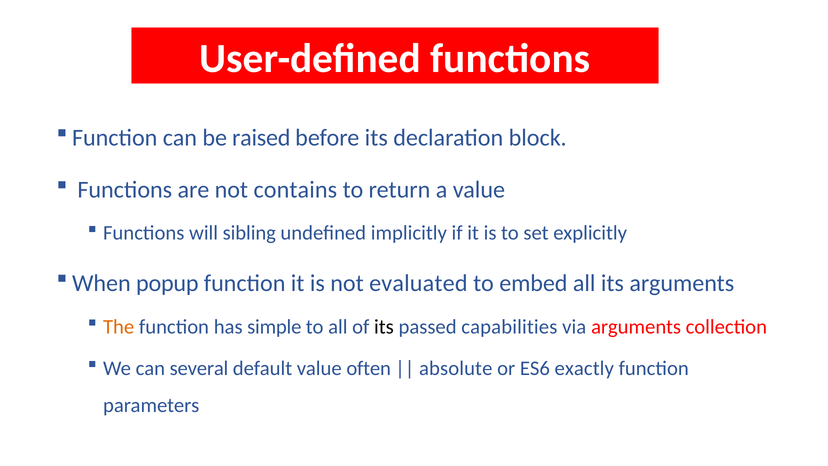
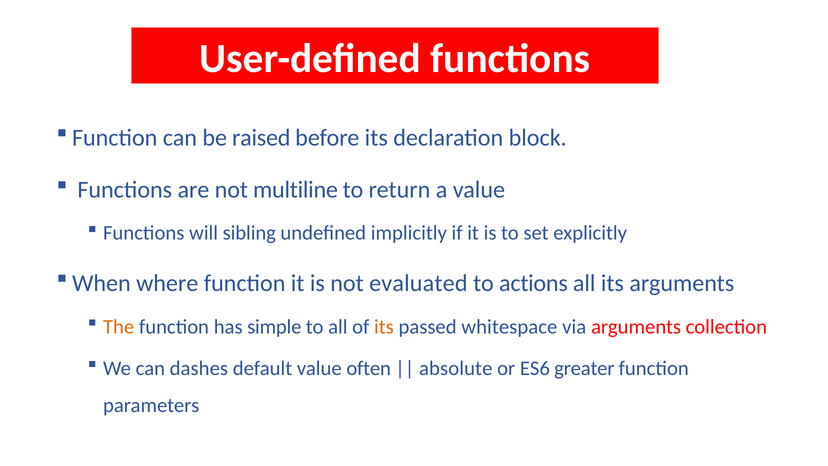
contains: contains -> multiline (296, 190)
popup: popup -> where (167, 283)
embed: embed -> actions (533, 283)
its colour: black -> orange (384, 327)
capabilities: capabilities -> whitespace (509, 327)
several: several -> dashes (199, 368)
exactly: exactly -> greater (584, 368)
